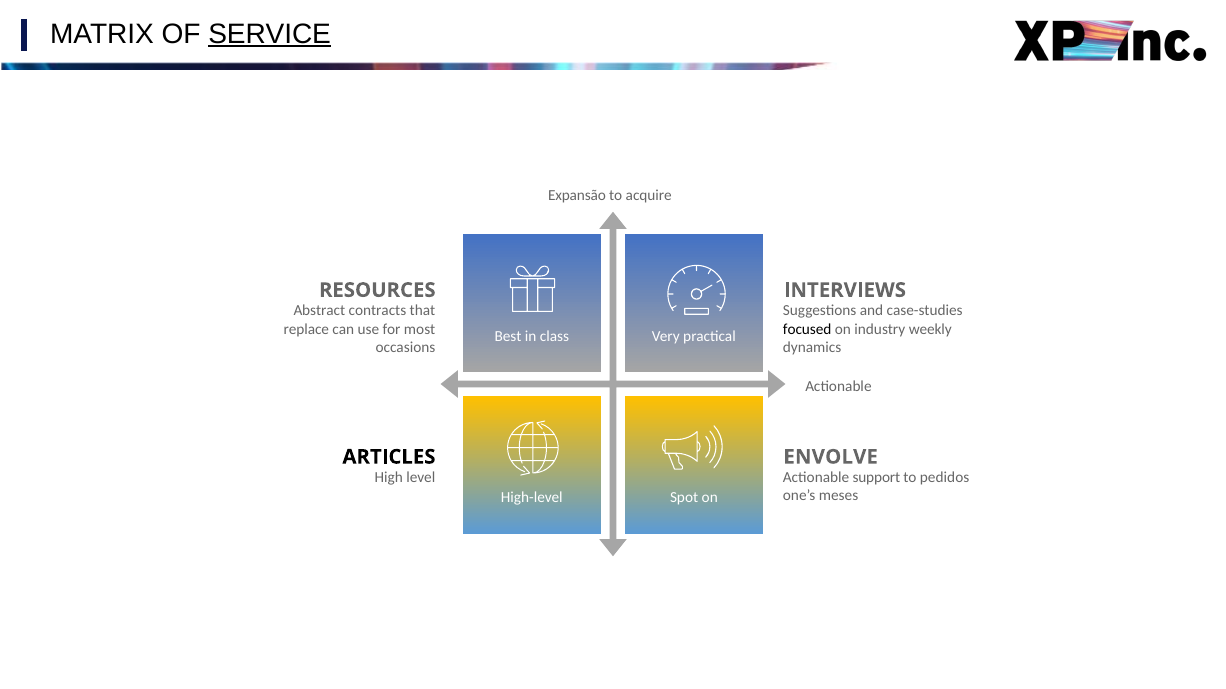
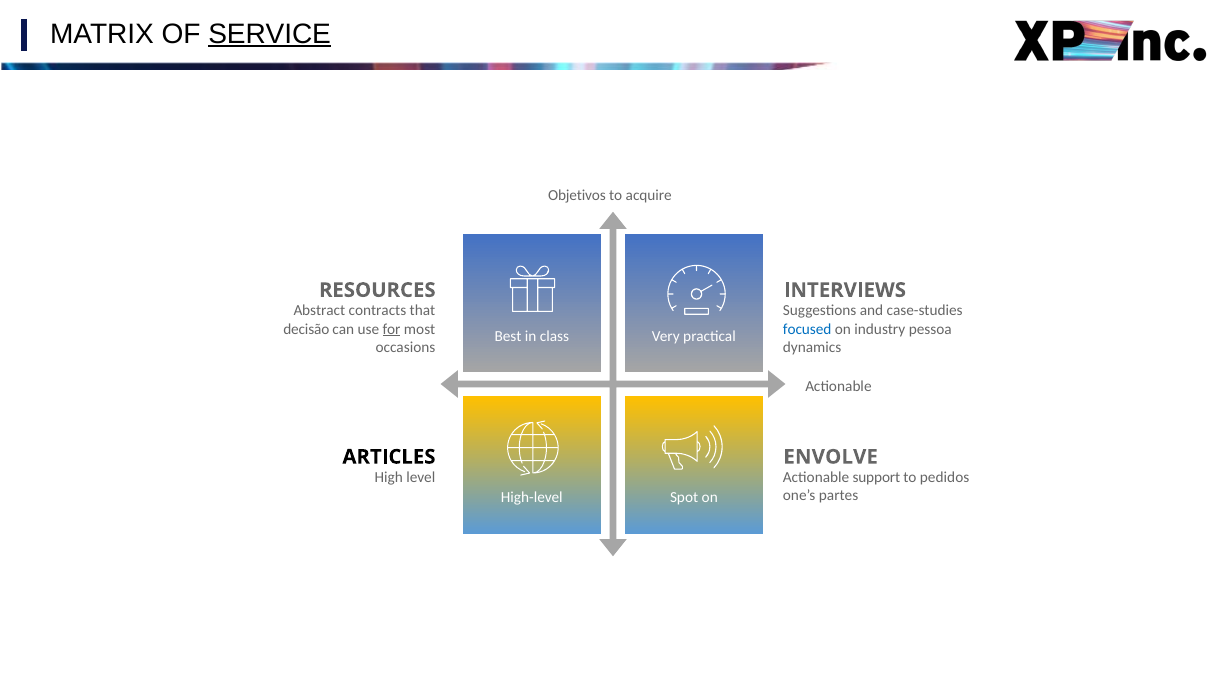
Expansão: Expansão -> Objetivos (577, 196)
replace: replace -> decisão (306, 329)
for underline: none -> present (392, 329)
focused colour: black -> blue (807, 329)
weekly: weekly -> pessoa (930, 329)
meses: meses -> partes (839, 496)
